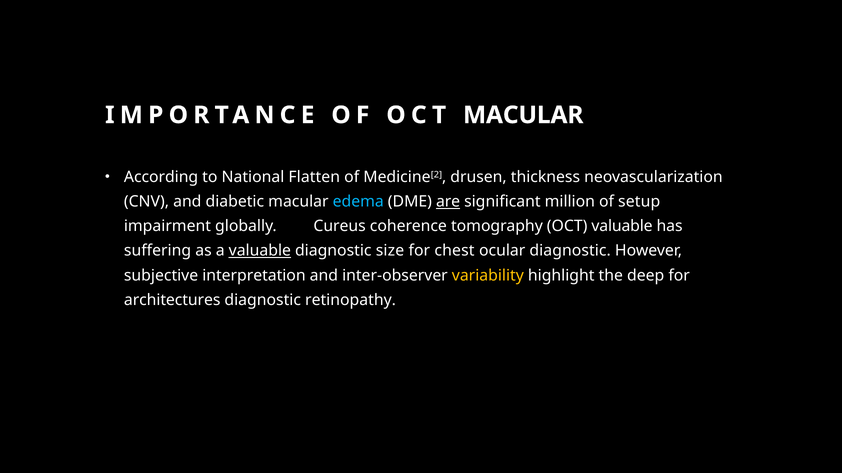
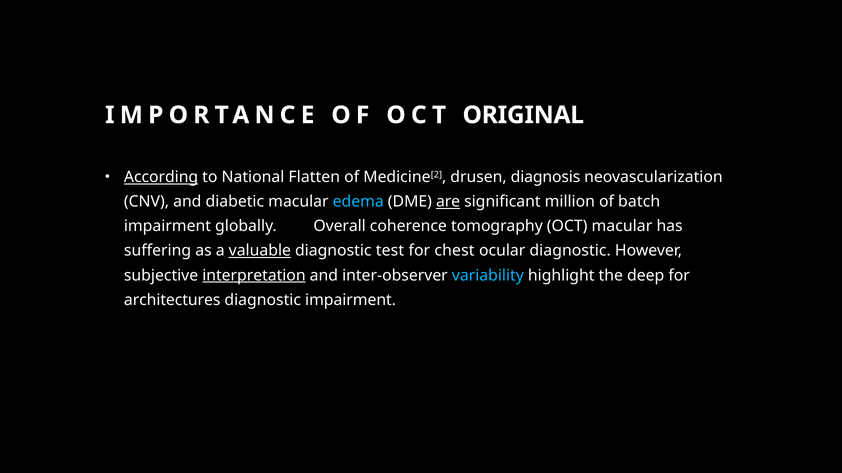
OCT MACULAR: MACULAR -> ORIGINAL (523, 115)
According underline: none -> present (161, 177)
thickness: thickness -> diagnosis (546, 177)
setup: setup -> batch (639, 202)
Cureus: Cureus -> Overall (340, 227)
OCT valuable: valuable -> macular (622, 227)
size: size -> test (390, 251)
interpretation underline: none -> present (254, 276)
variability colour: yellow -> light blue (488, 276)
diagnostic retinopathy: retinopathy -> impairment (351, 300)
